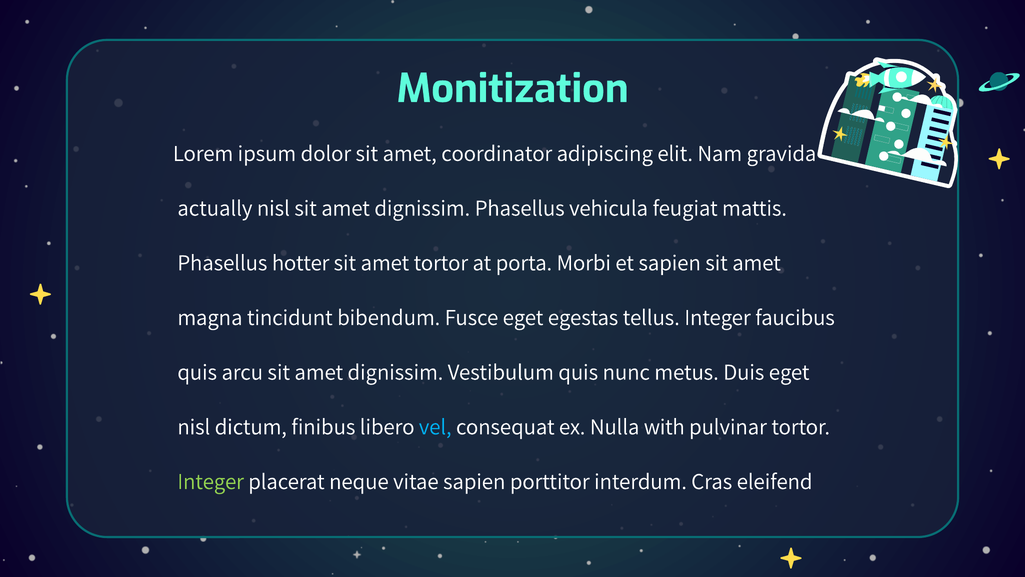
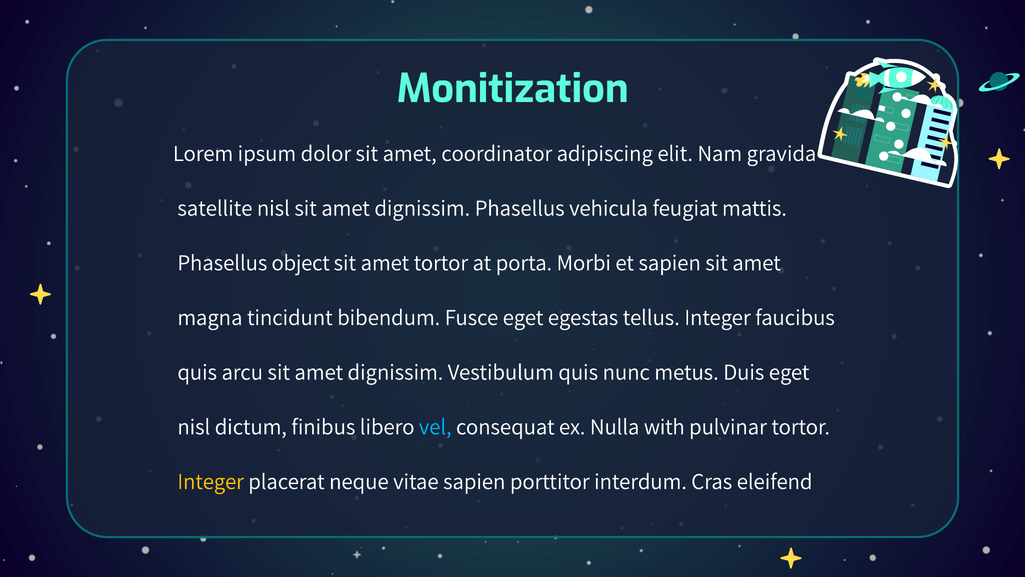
actually: actually -> satellite (215, 208)
hotter: hotter -> object (301, 263)
Integer colour: light green -> yellow (211, 481)
